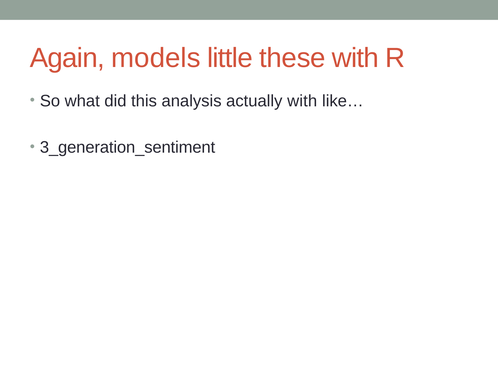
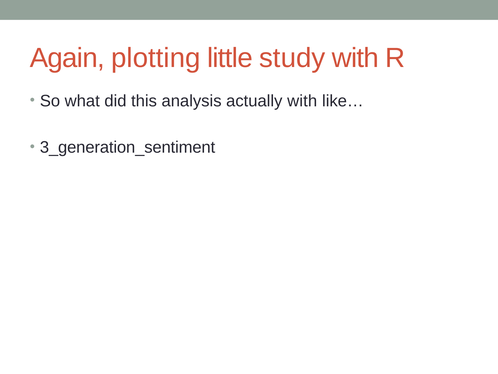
models: models -> plotting (156, 58)
these: these -> study (292, 58)
